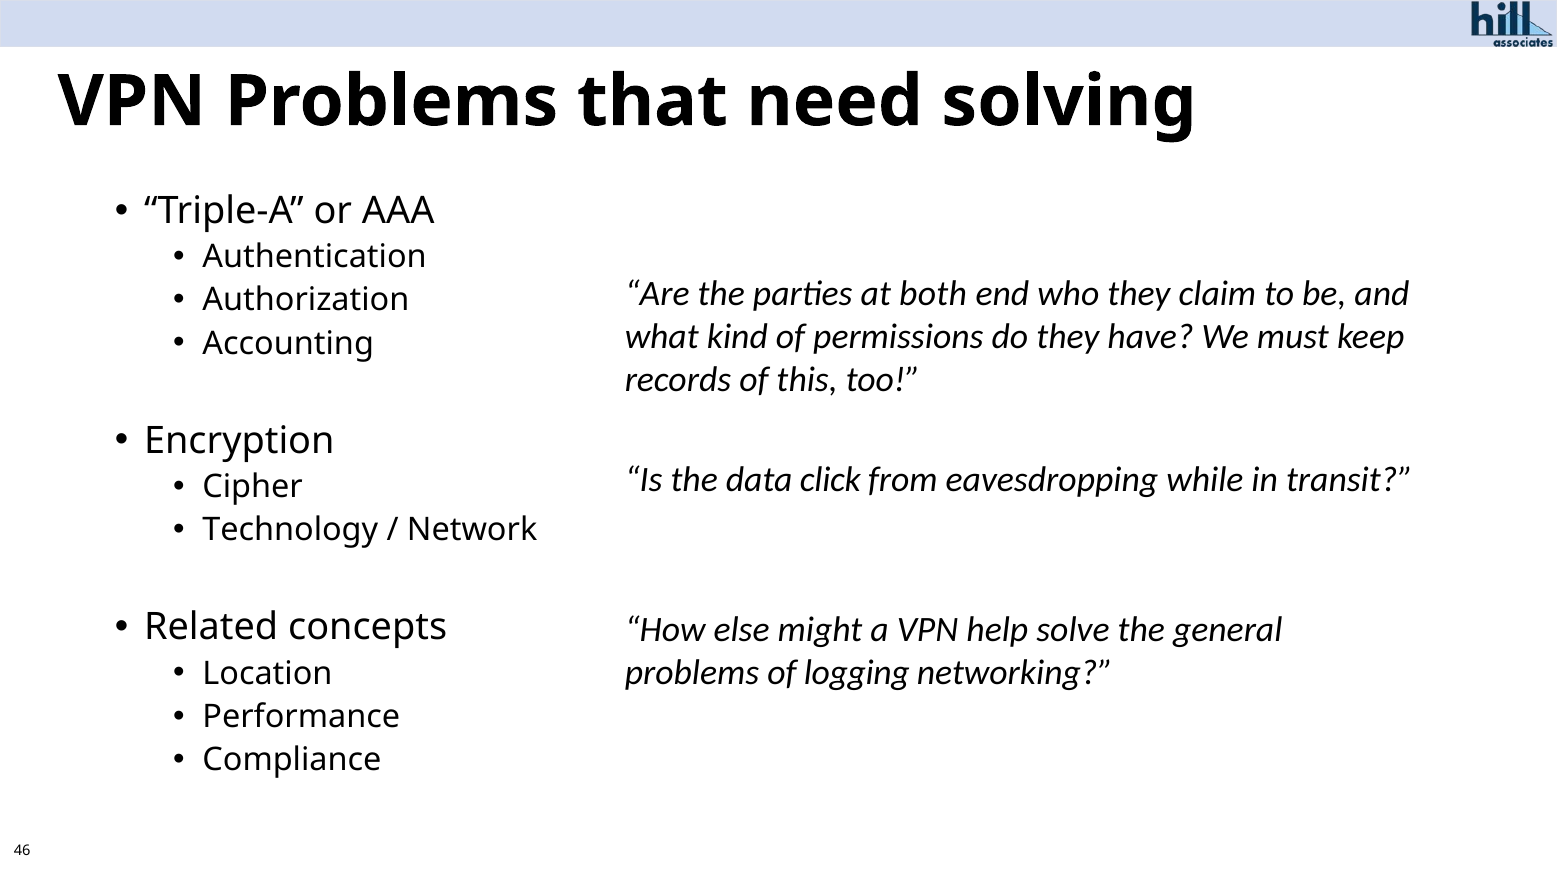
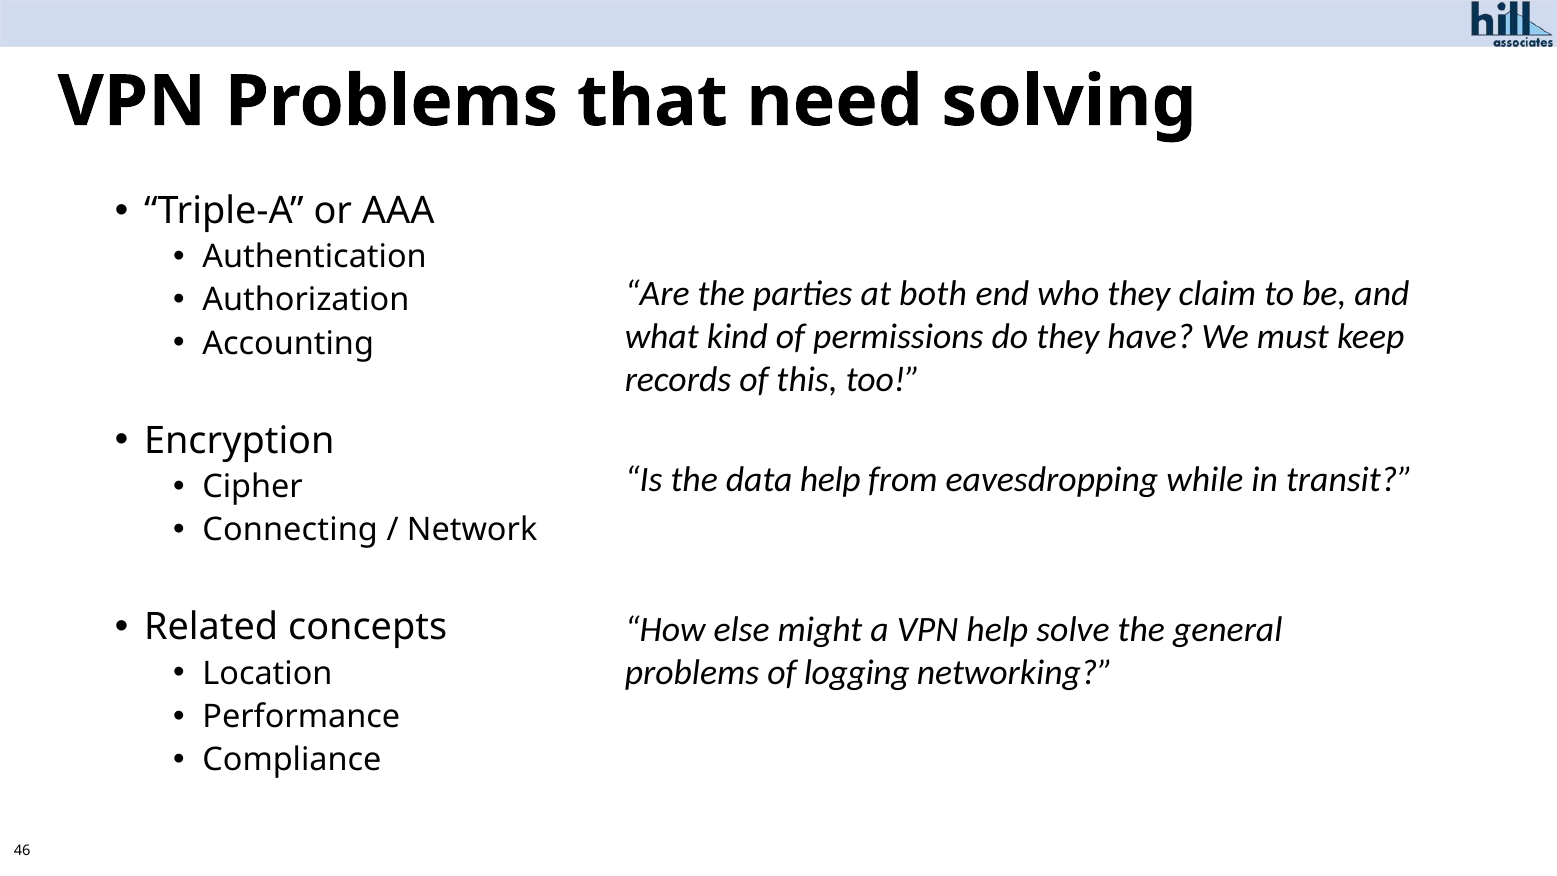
data click: click -> help (830, 480)
Technology: Technology -> Connecting (290, 530)
